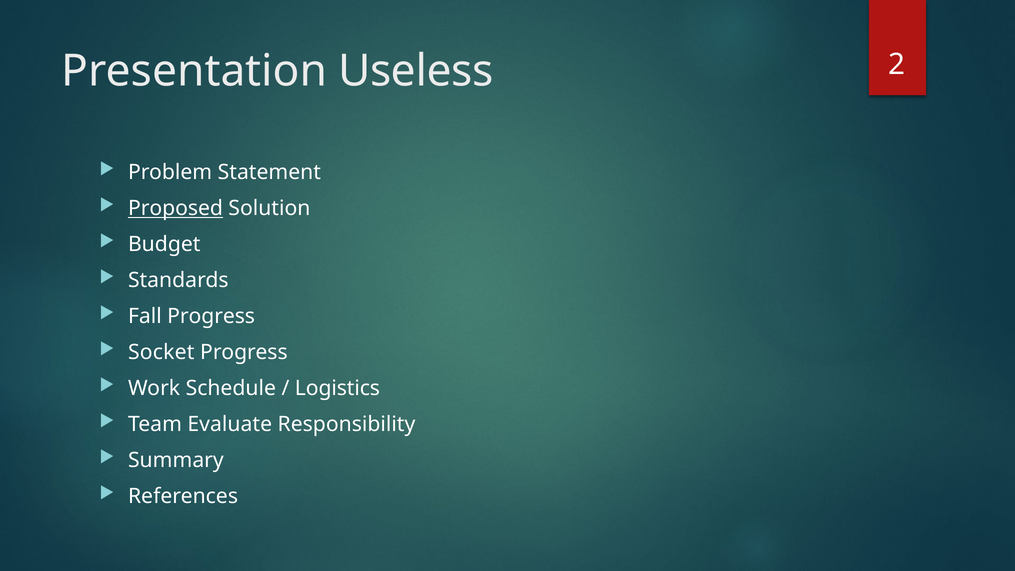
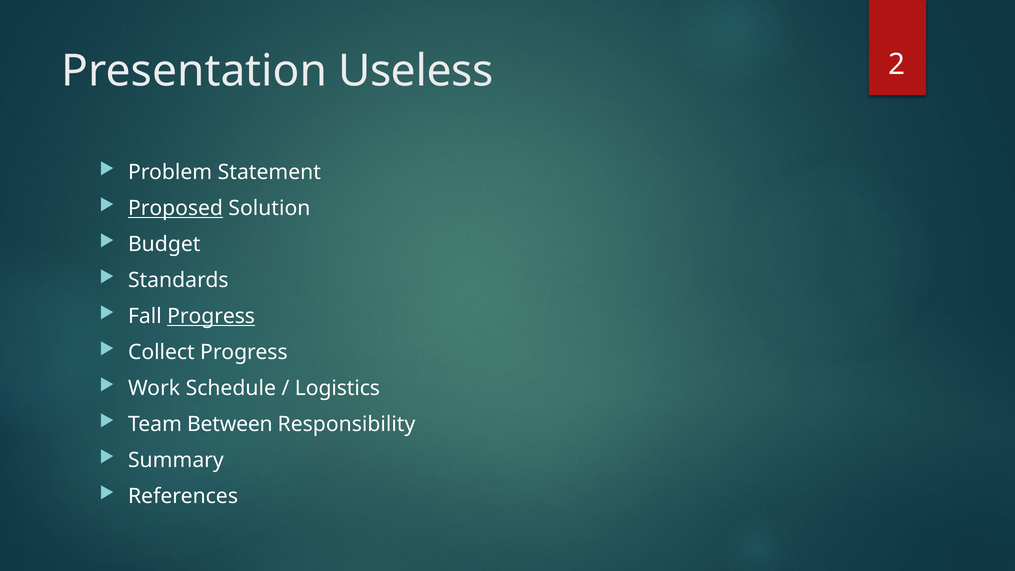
Progress underline: none -> present (211, 316)
Socket: Socket -> Collect (161, 352)
Evaluate: Evaluate -> Between (230, 424)
